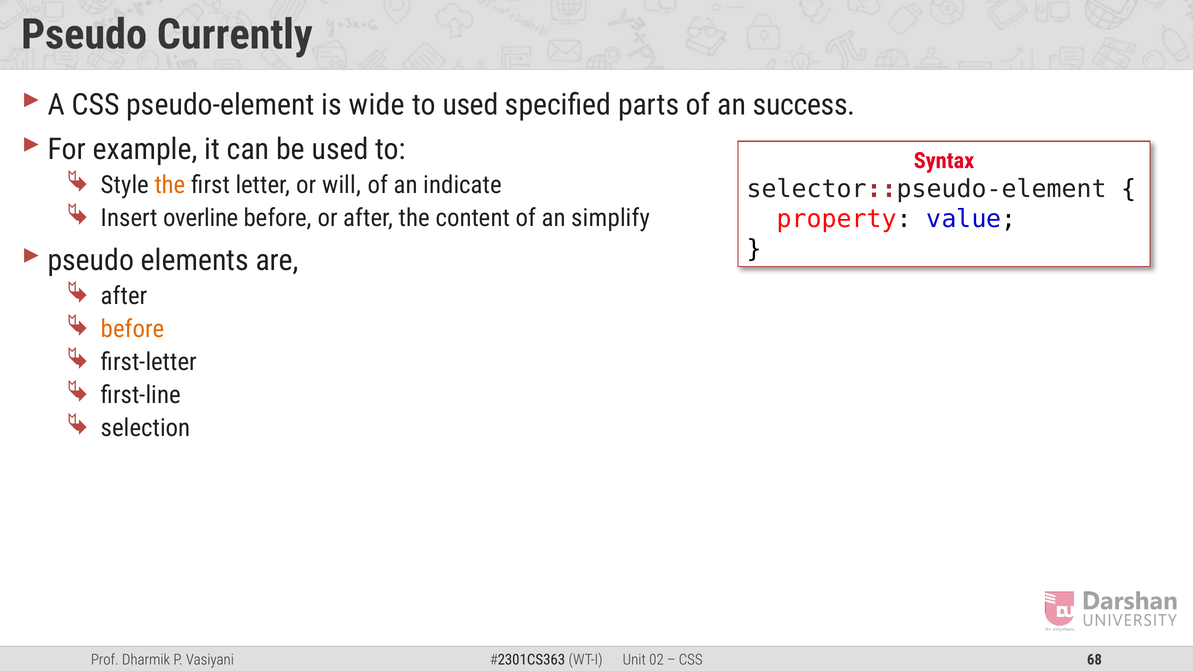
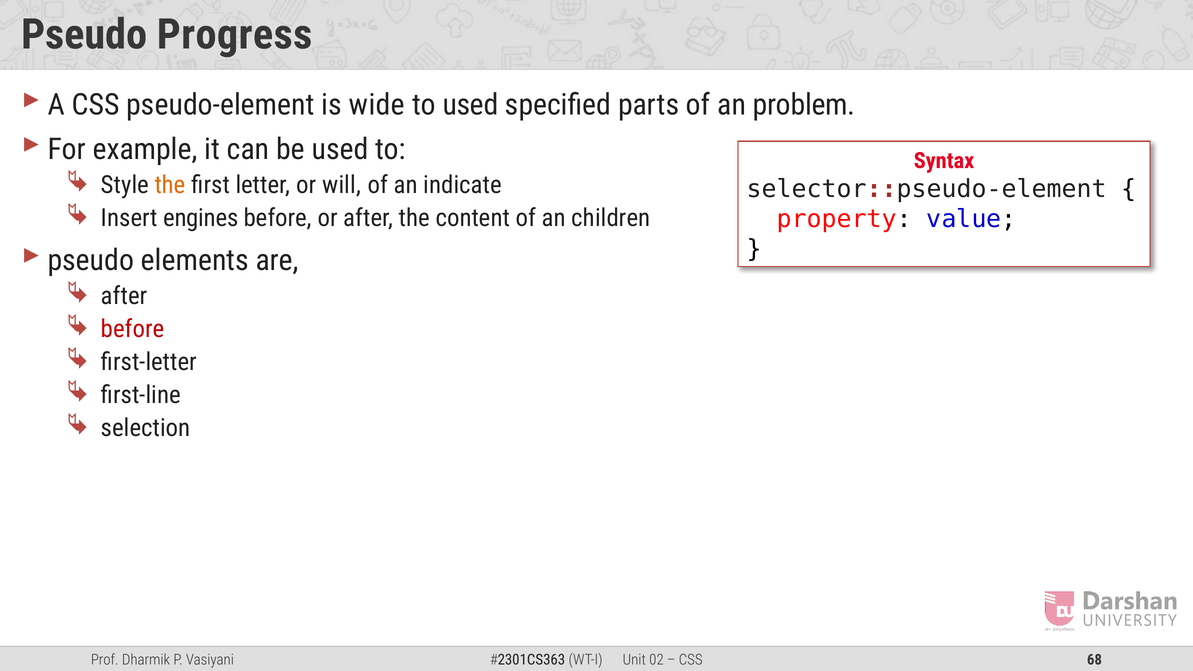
Currently: Currently -> Progress (235, 35)
success: success -> problem (804, 105)
overline: overline -> engines (201, 218)
simplify: simplify -> children (611, 218)
before colour: orange -> red (133, 329)
